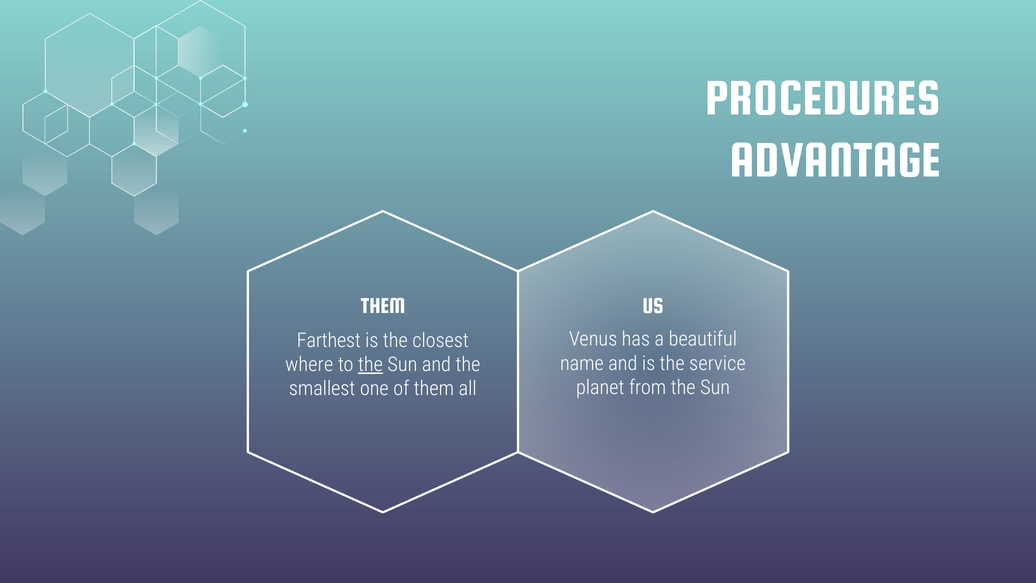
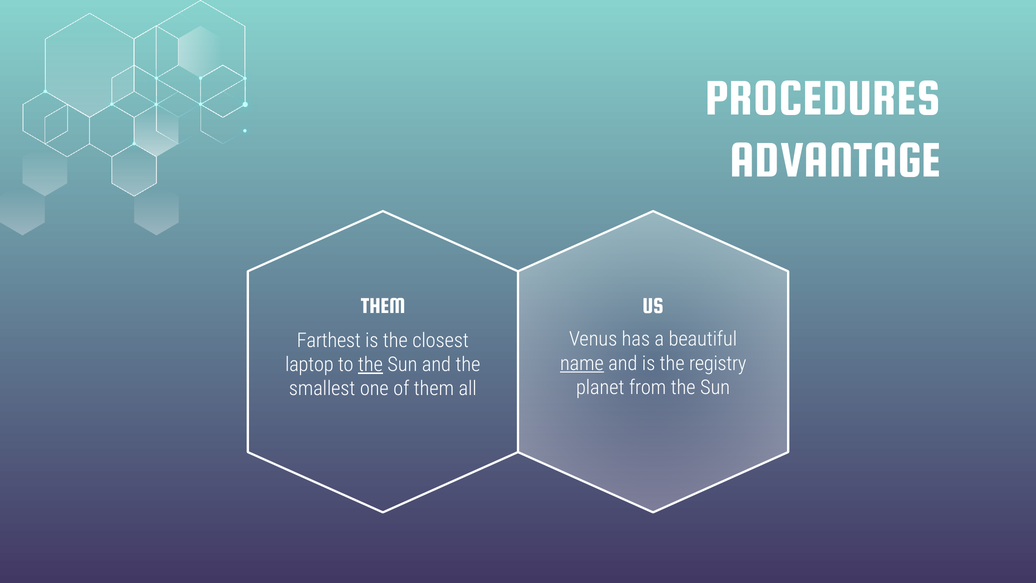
name underline: none -> present (582, 363)
service: service -> registry (718, 363)
where: where -> laptop (309, 364)
